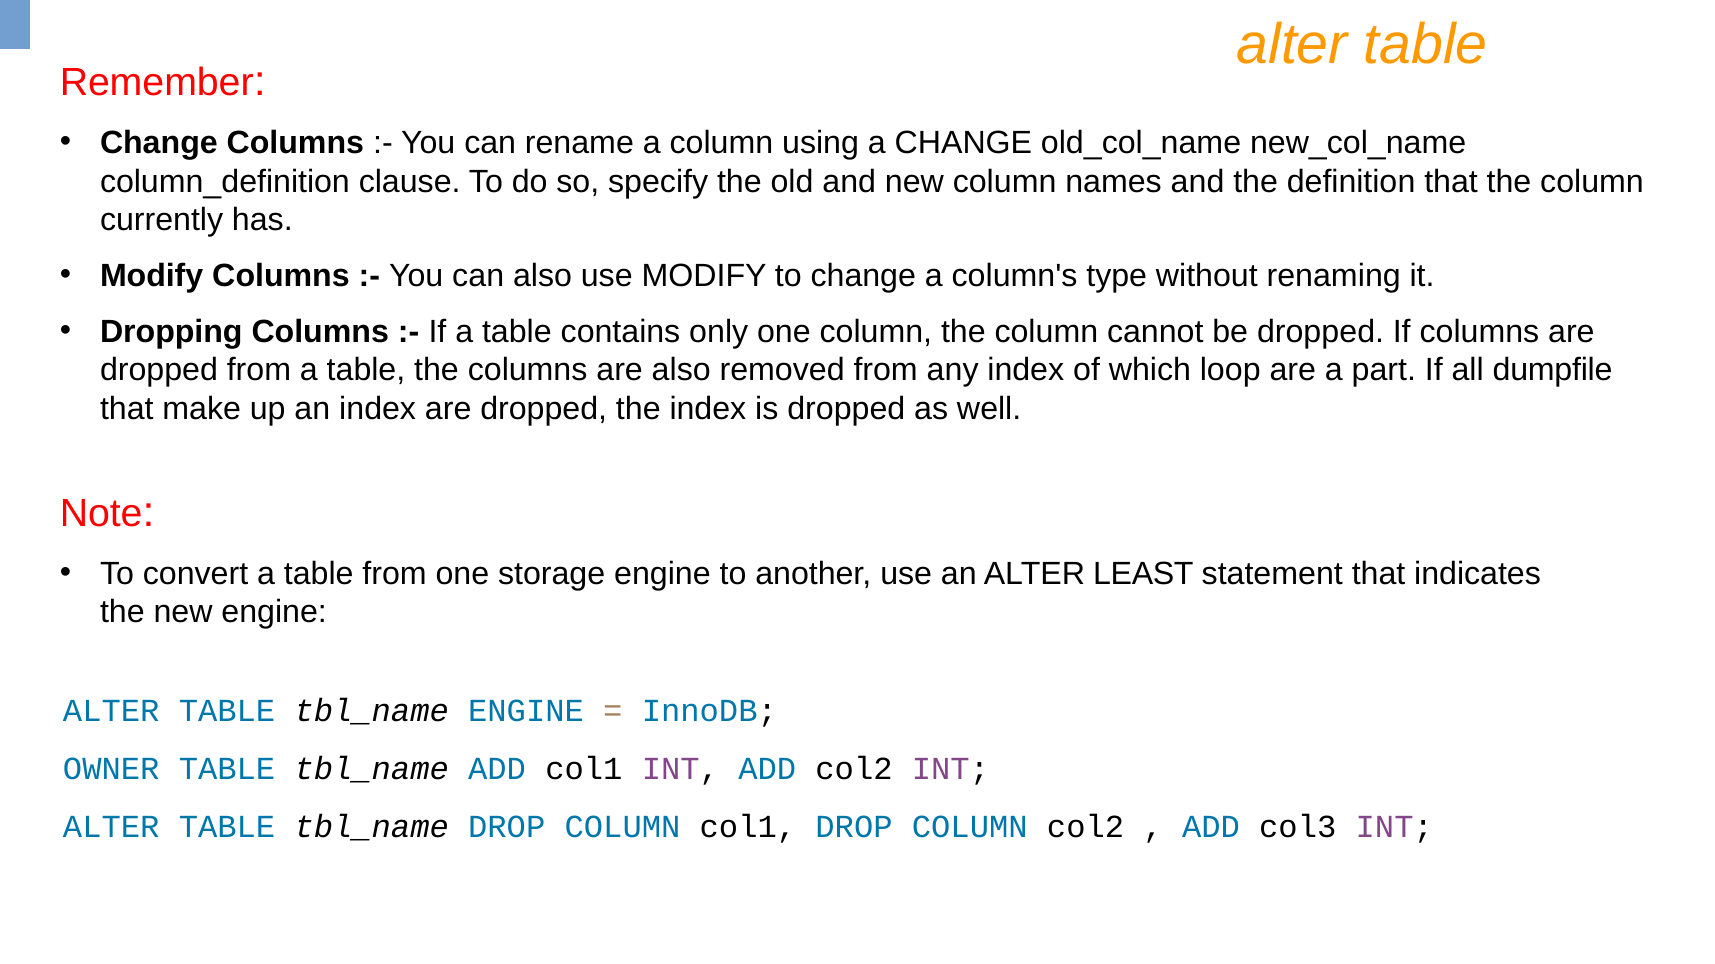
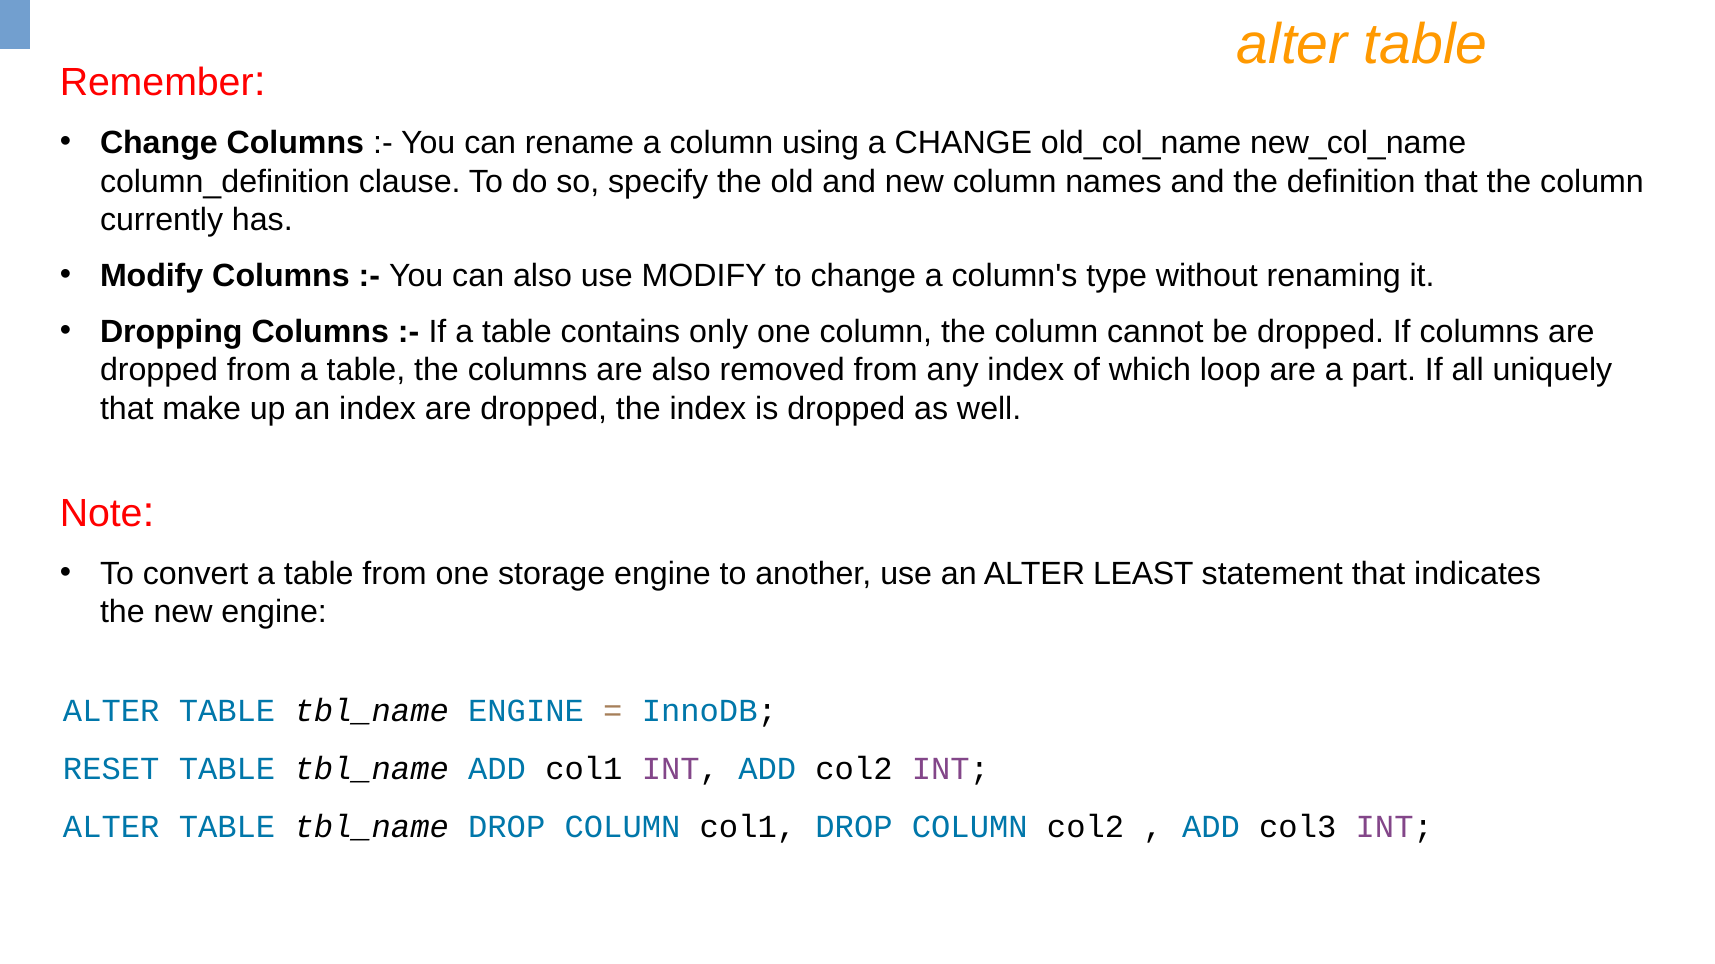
dumpfile: dumpfile -> uniquely (1552, 370)
OWNER: OWNER -> RESET (111, 770)
